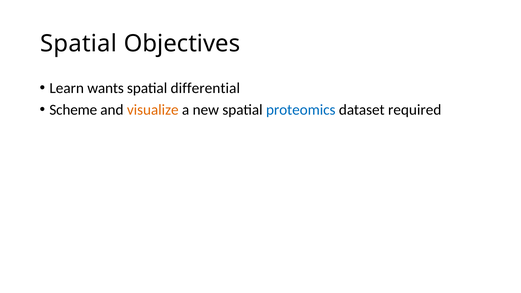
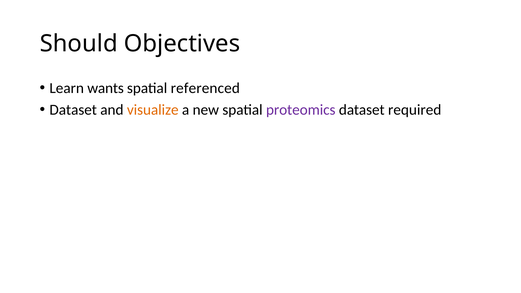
Spatial: Spatial -> Should (79, 44)
differential: differential -> referenced (205, 88)
Scheme: Scheme -> Dataset (73, 110)
proteomics colour: blue -> purple (301, 110)
